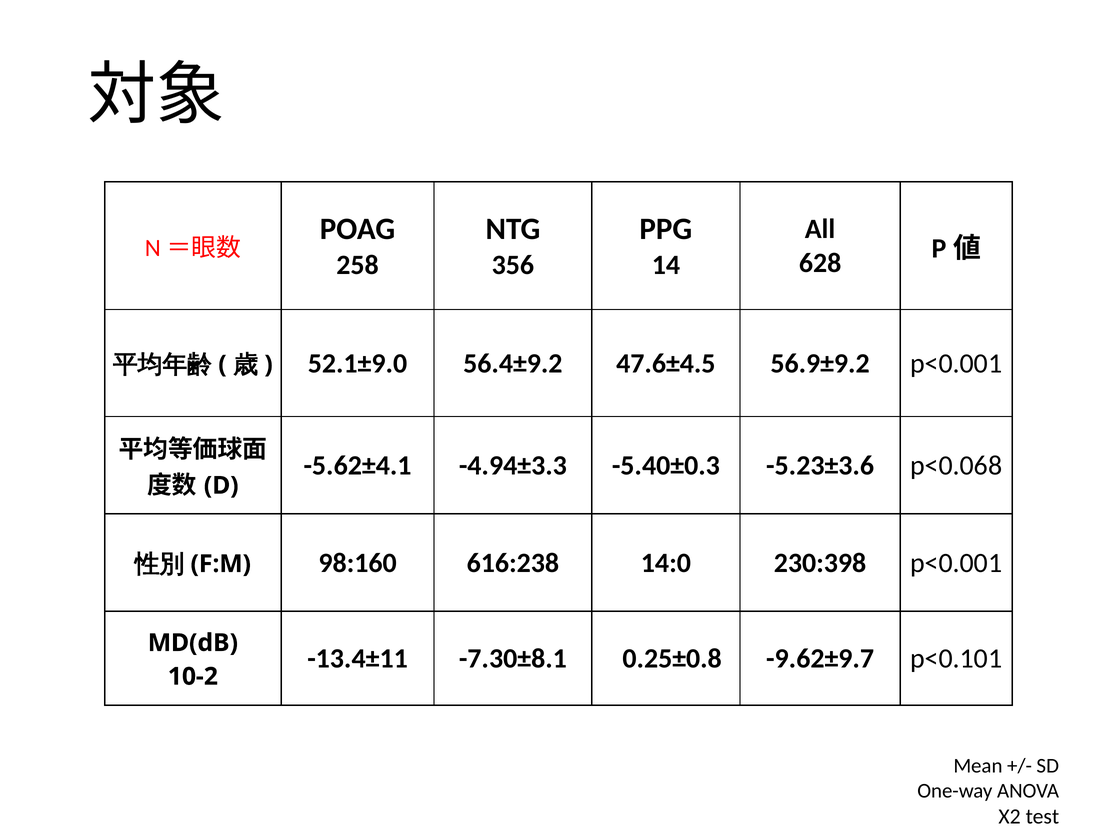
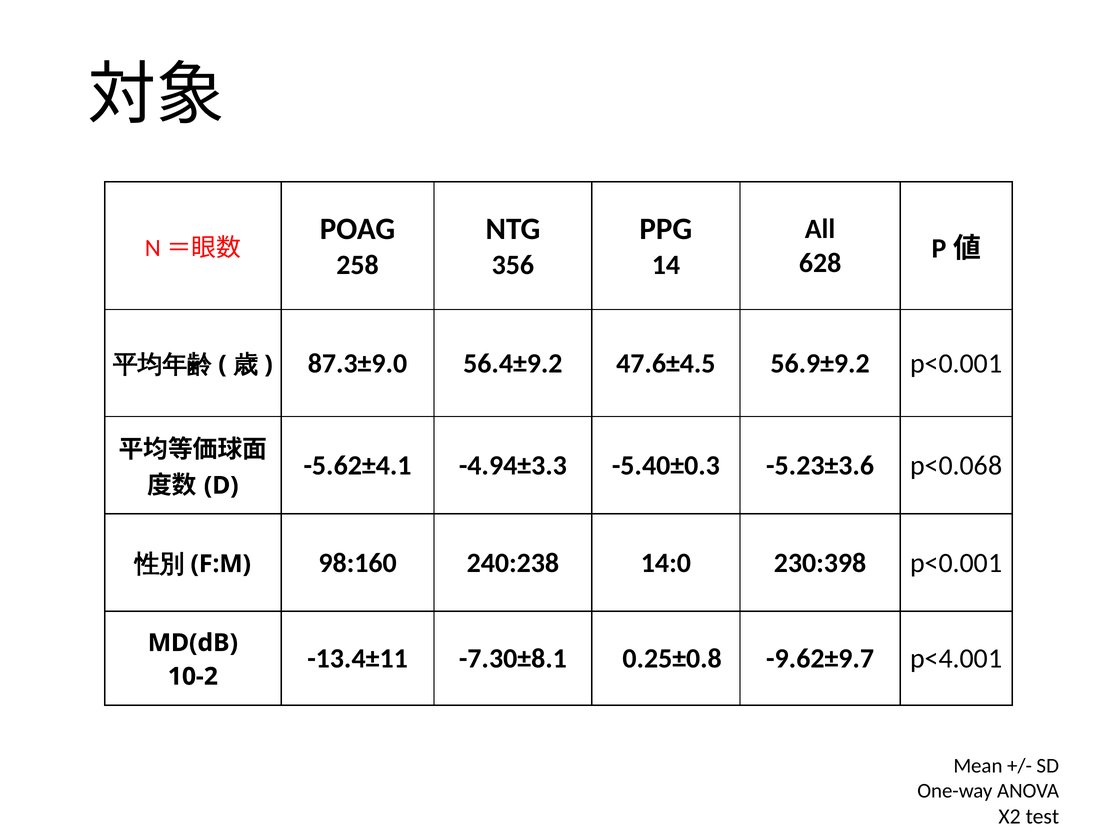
52.1±9.0: 52.1±9.0 -> 87.3±9.0 (357, 363)
616:238: 616:238 -> 240:238 (513, 563)
p<0.101: p<0.101 -> p<4.001 (956, 658)
